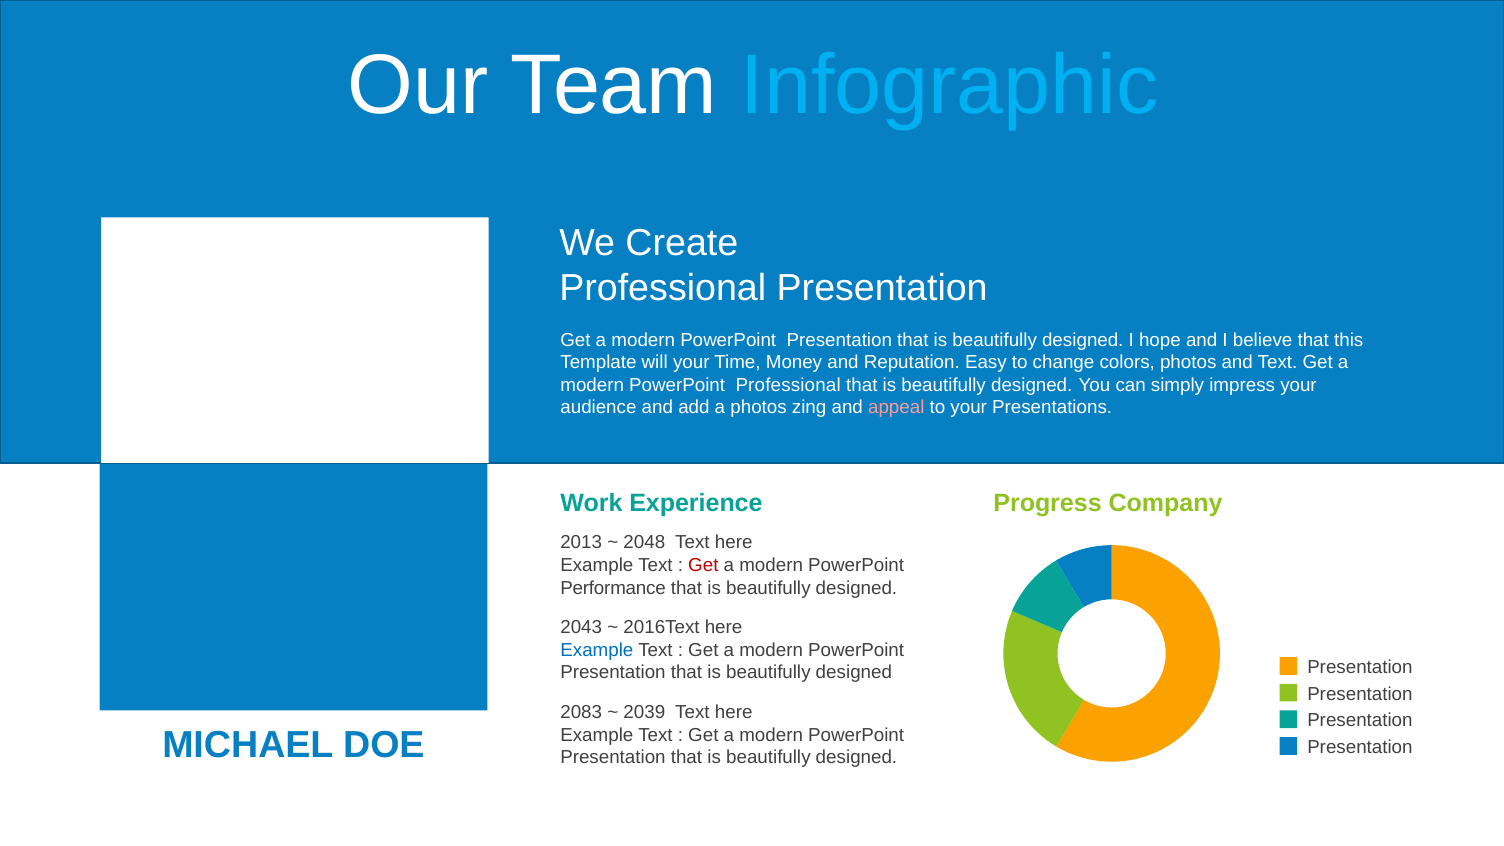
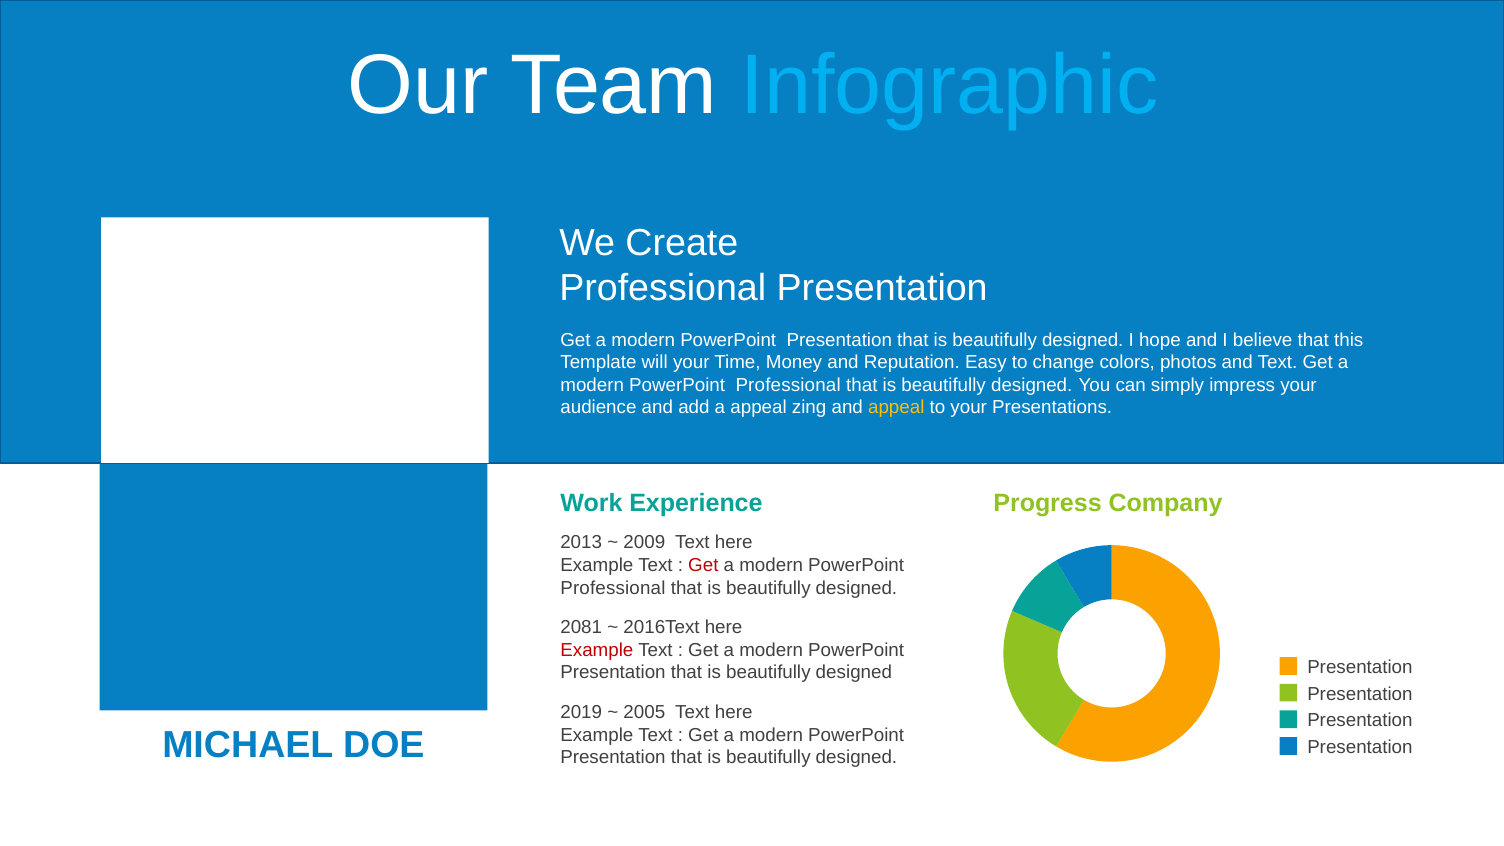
a photos: photos -> appeal (759, 408)
appeal colour: pink -> yellow (896, 408)
2048: 2048 -> 2009 (644, 543)
Performance: Performance -> Professional (613, 588)
2043: 2043 -> 2081 (581, 628)
Example colour: blue -> red (597, 650)
2083: 2083 -> 2019 (581, 712)
2039: 2039 -> 2005 (644, 712)
